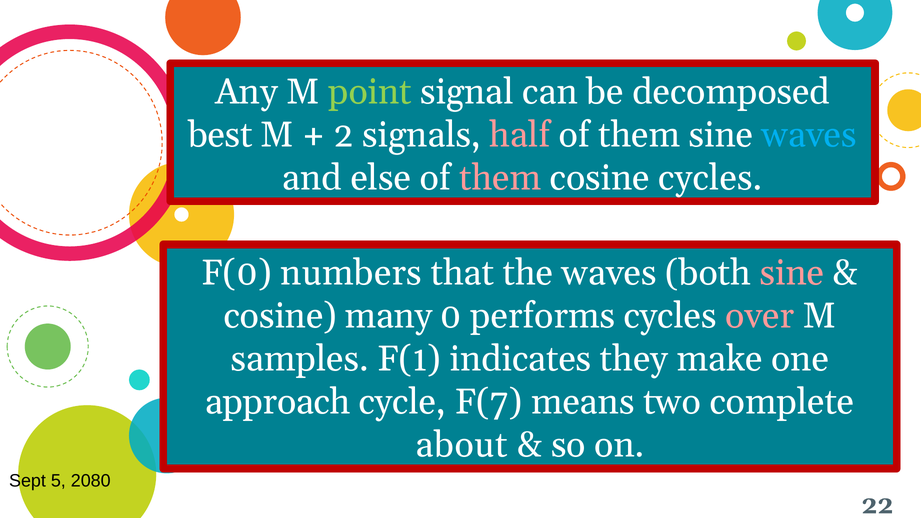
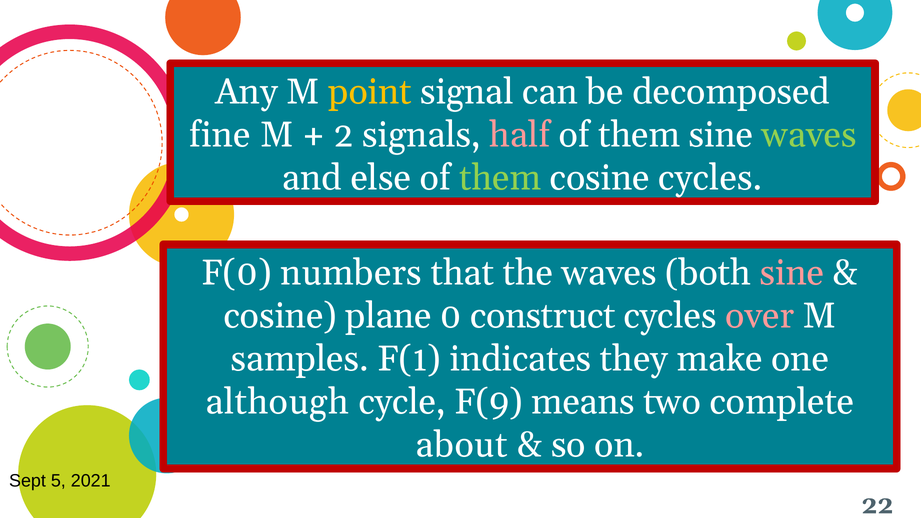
point colour: light green -> yellow (370, 92)
best: best -> fine (220, 135)
waves colour: light blue -> light green (809, 135)
them colour: pink -> light green (500, 178)
many: many -> plane (389, 316)
performs: performs -> construct (543, 316)
approach: approach -> although (277, 402)
F(7: F(7 -> F(9 (488, 402)
2080: 2080 -> 2021 (91, 481)
